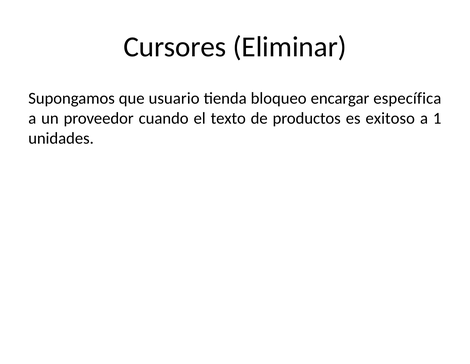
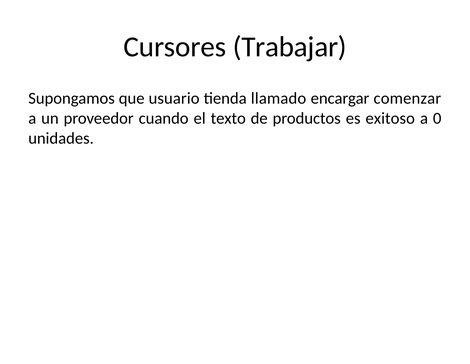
Eliminar: Eliminar -> Trabajar (290, 47)
bloqueo: bloqueo -> llamado (279, 98)
específica: específica -> comenzar (407, 98)
1: 1 -> 0 (437, 118)
